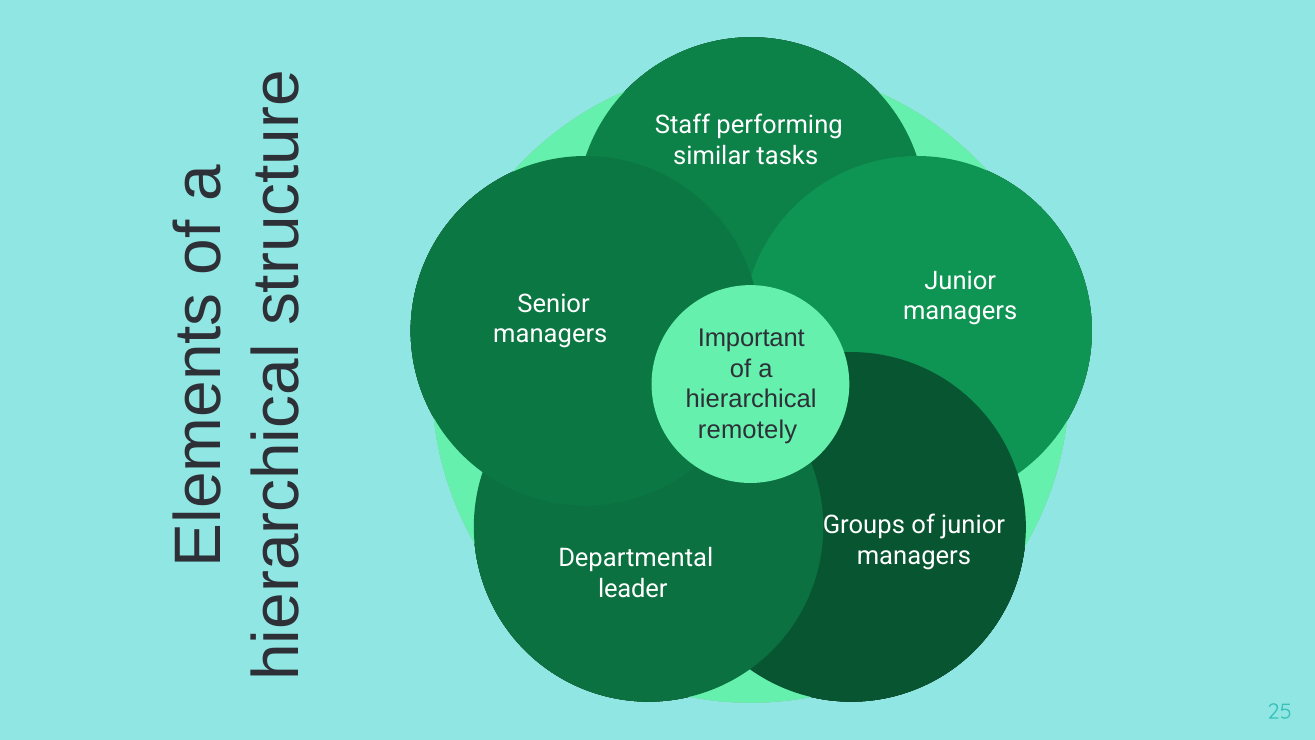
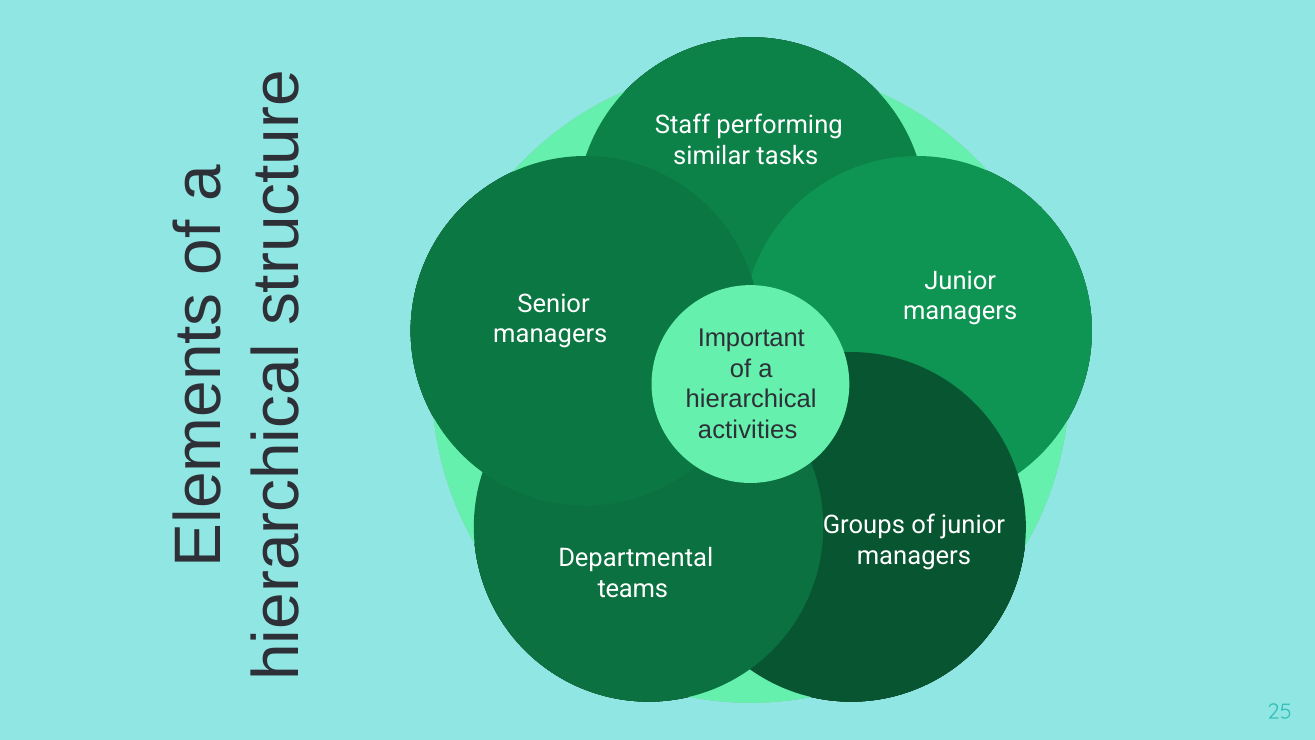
remotely: remotely -> activities (748, 430)
leader: leader -> teams (633, 589)
